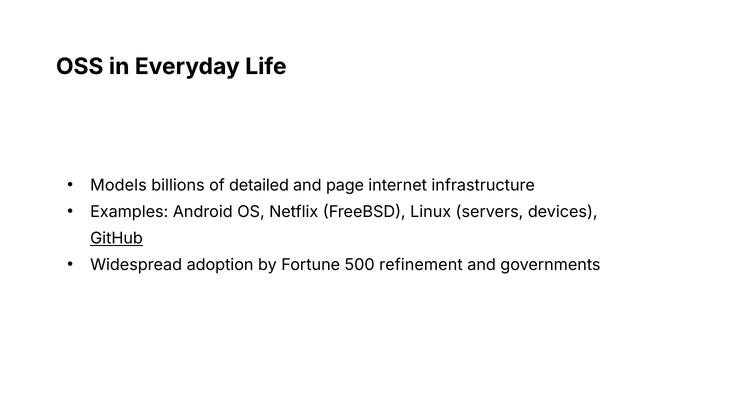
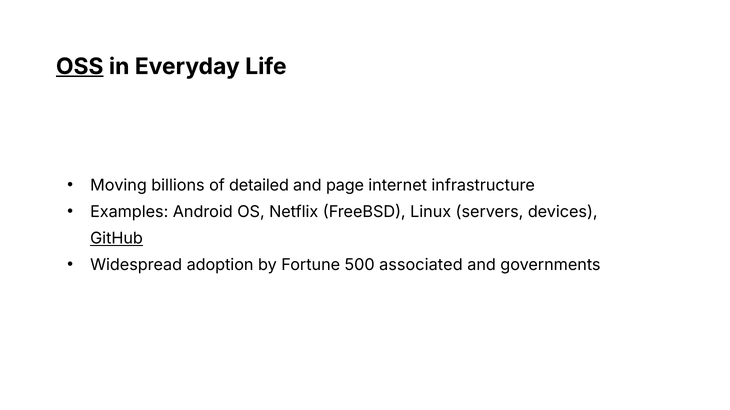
OSS underline: none -> present (80, 67)
Models: Models -> Moving (119, 186)
refinement: refinement -> associated (421, 265)
